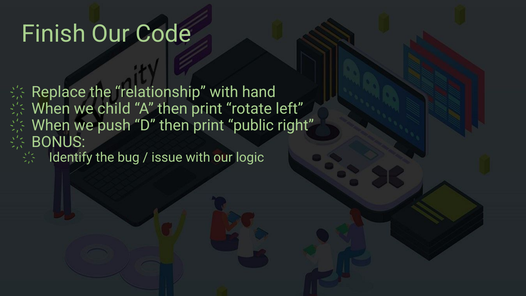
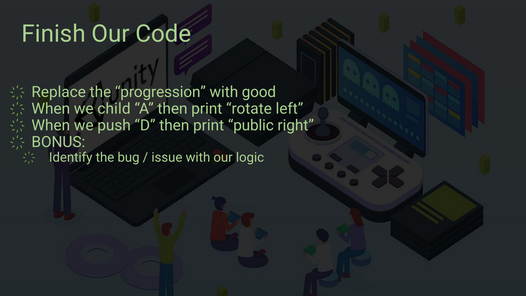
relationship: relationship -> progression (160, 92)
hand: hand -> good (259, 92)
